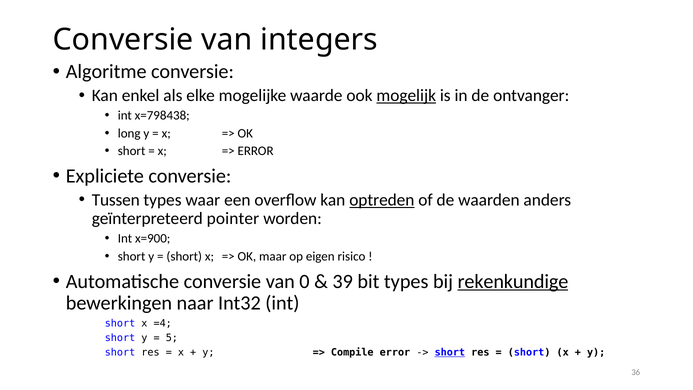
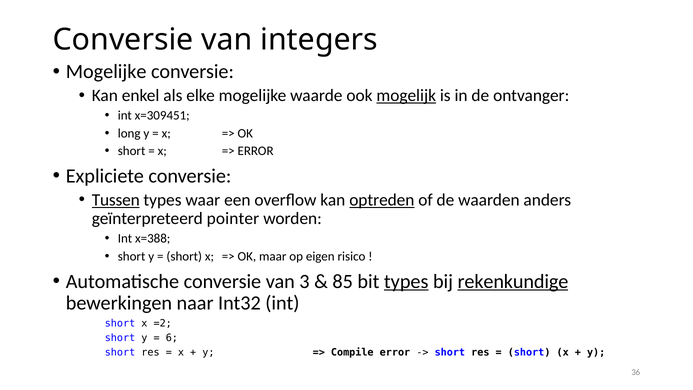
Algoritme: Algoritme -> Mogelijke (106, 72)
x=798438: x=798438 -> x=309451 (162, 116)
Tussen underline: none -> present (116, 200)
x=900: x=900 -> x=388 (153, 238)
0: 0 -> 3 (304, 281)
39: 39 -> 85 (343, 281)
types underline: none -> present (406, 281)
=4: =4 -> =2 (163, 323)
5: 5 -> 6 (172, 338)
short underline: present -> none (450, 352)
